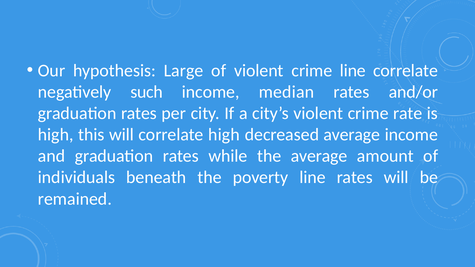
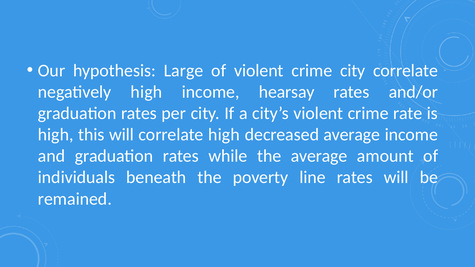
crime line: line -> city (353, 71)
negatively such: such -> high (146, 92)
median: median -> hearsay (287, 92)
